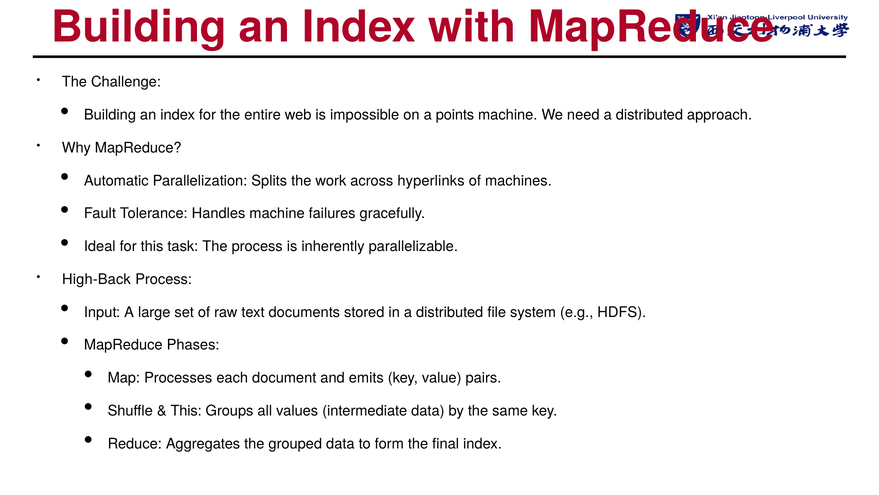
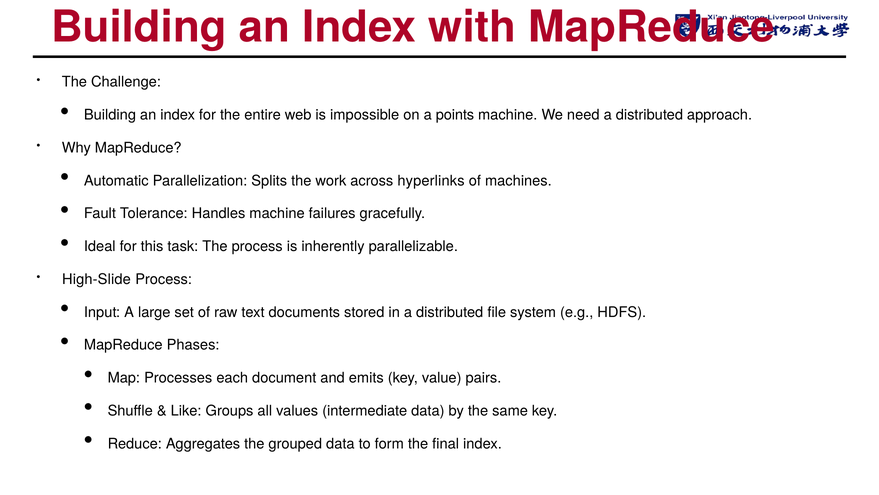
High-Back: High-Back -> High-Slide (96, 279)
This: This -> Like (186, 410)
